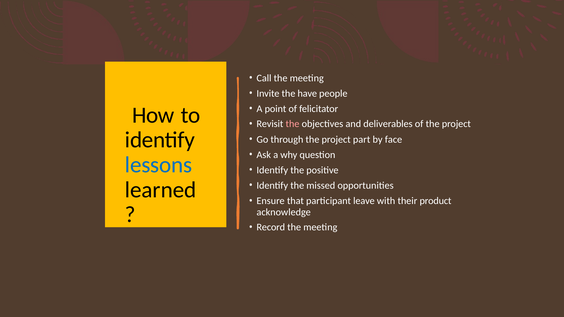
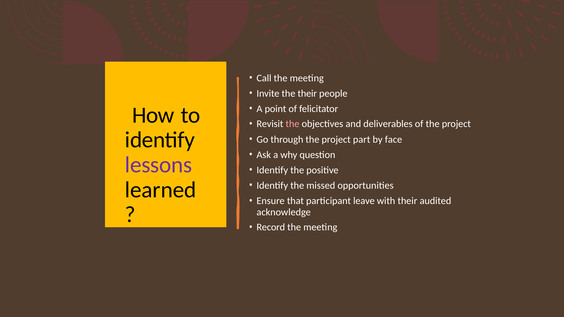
the have: have -> their (307, 93)
lessons colour: blue -> purple (159, 165)
product: product -> audited (435, 201)
